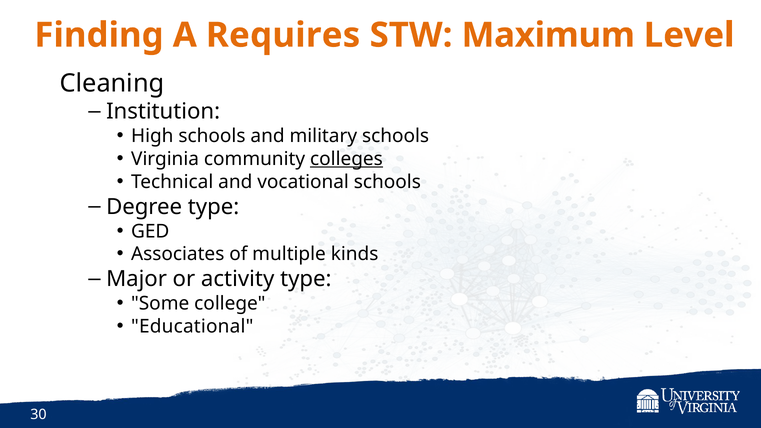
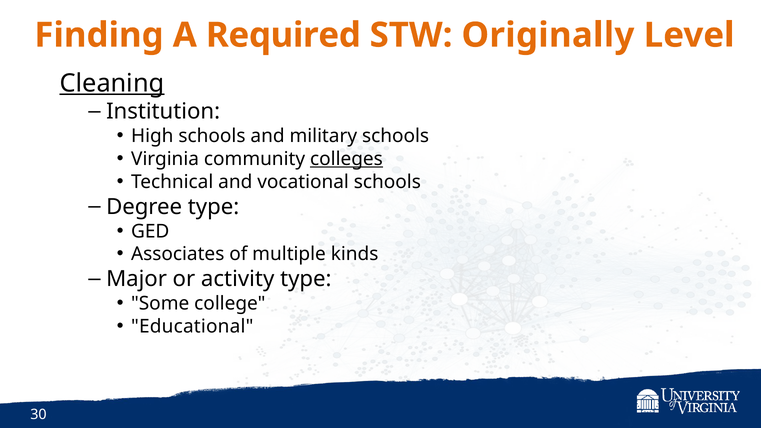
Requires: Requires -> Required (283, 35)
Maximum: Maximum -> Originally (548, 35)
Cleaning underline: none -> present (112, 83)
